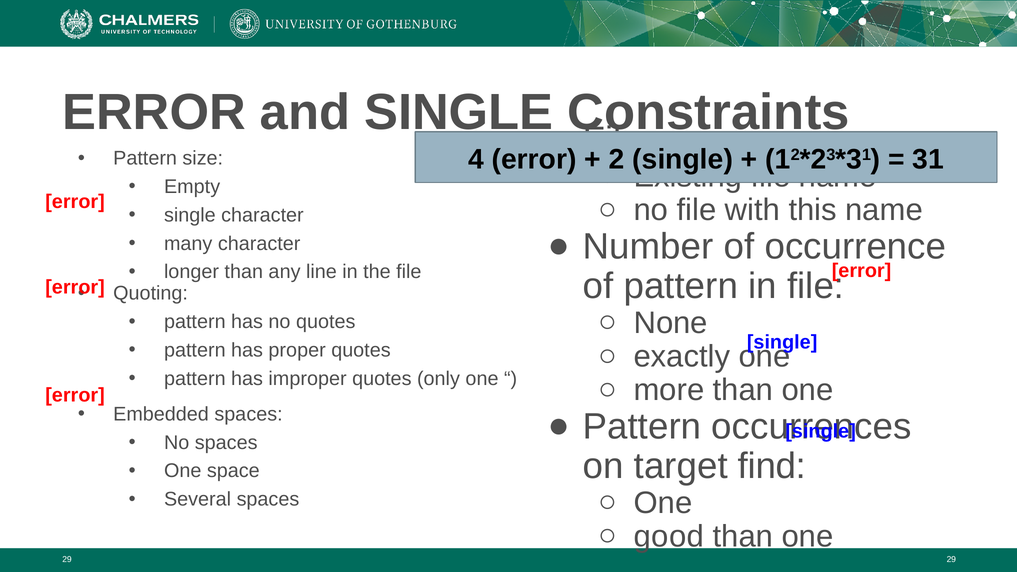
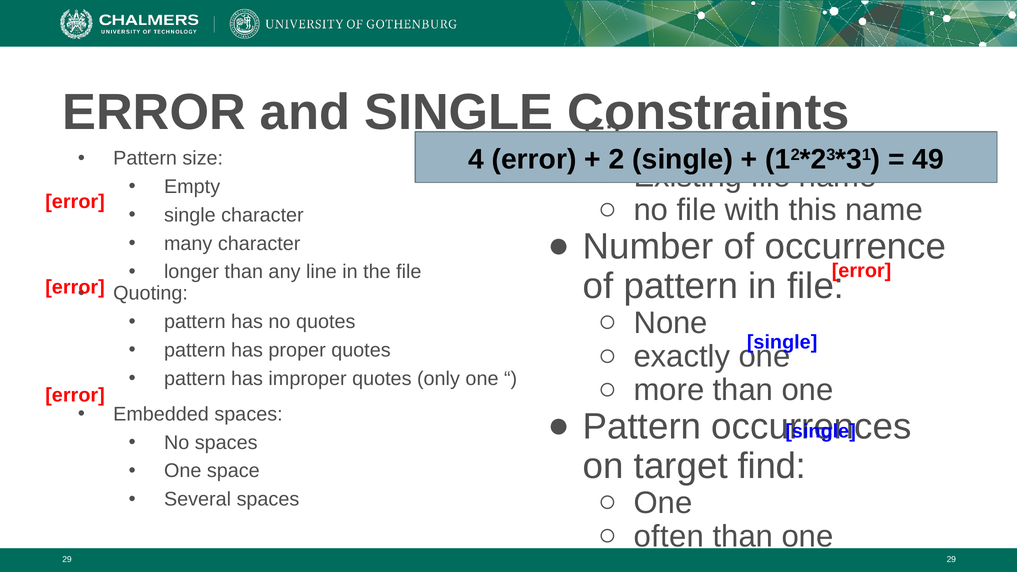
31: 31 -> 49 (928, 159)
good: good -> often (669, 536)
